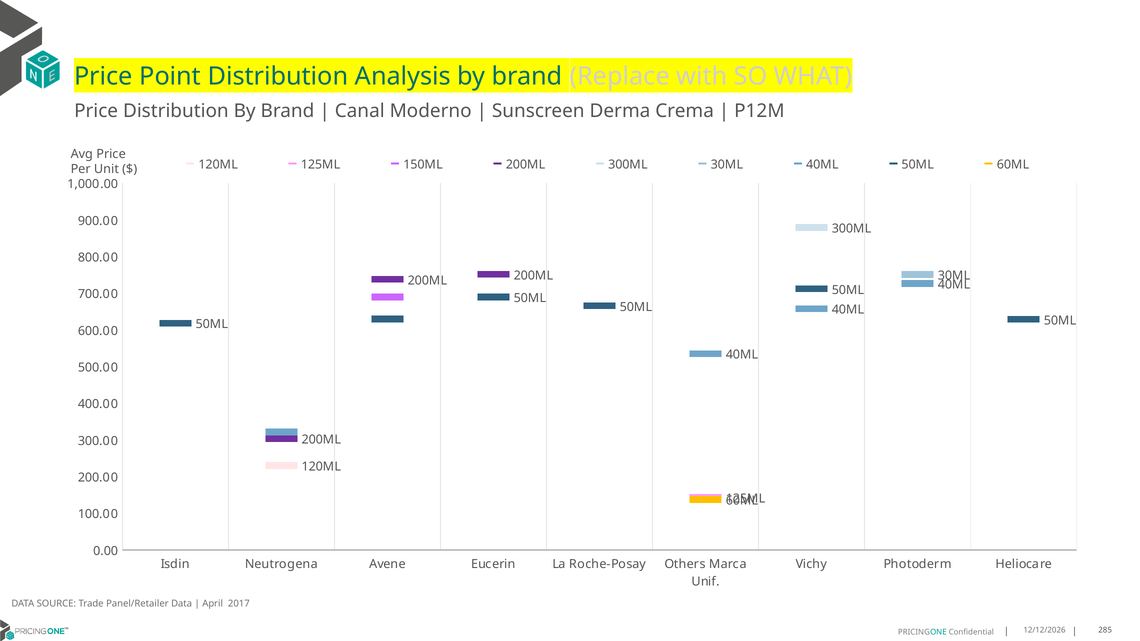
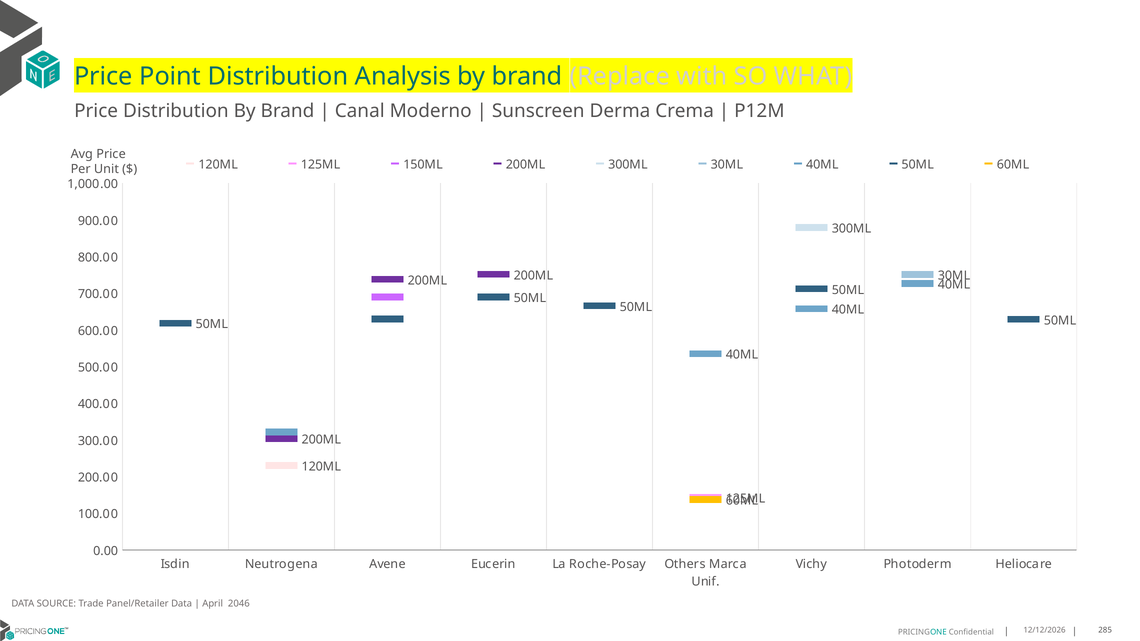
2017: 2017 -> 2046 (239, 604)
